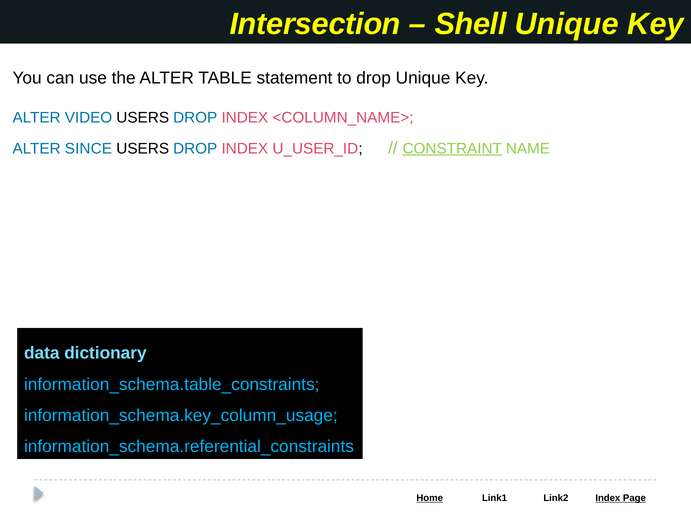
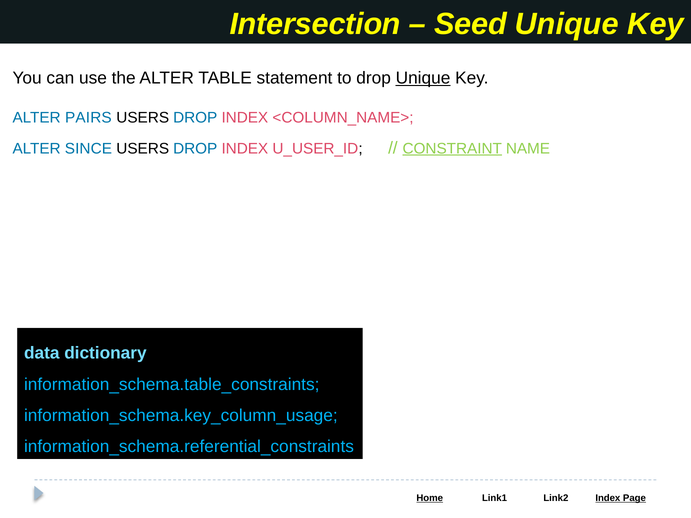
Shell: Shell -> Seed (471, 24)
Unique underline: none -> present (423, 78)
VIDEO: VIDEO -> PAIRS (88, 118)
